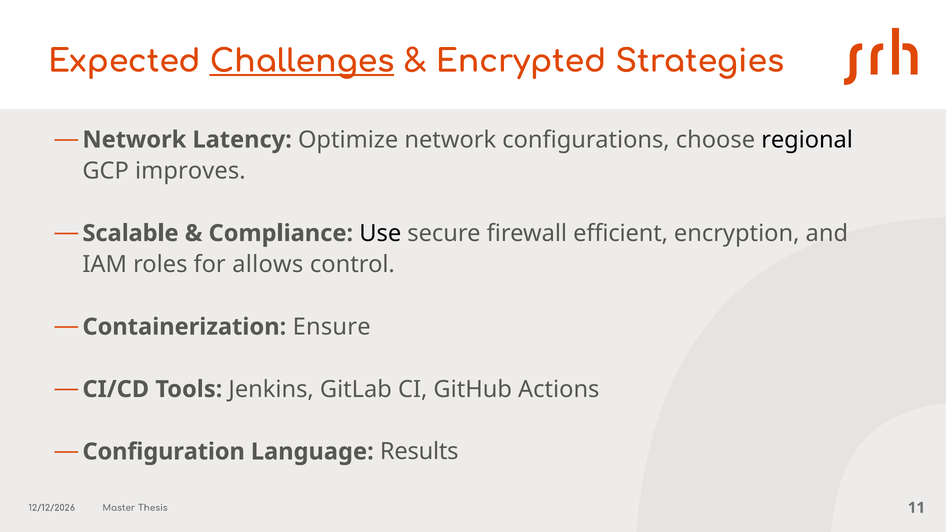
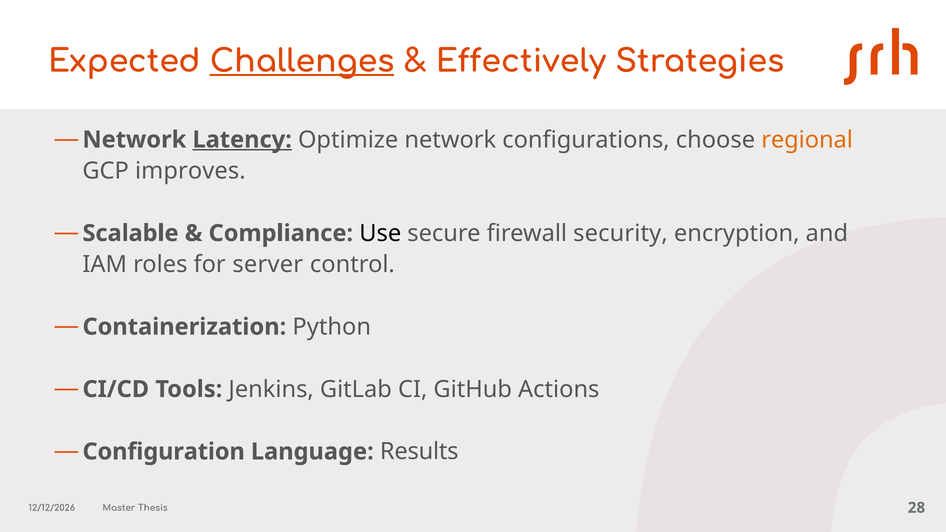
Encrypted: Encrypted -> Effectively (521, 61)
Latency underline: none -> present (242, 140)
regional colour: black -> orange (807, 140)
efficient: efficient -> security (620, 233)
allows: allows -> server (268, 265)
Ensure: Ensure -> Python (332, 327)
11: 11 -> 28 (916, 508)
